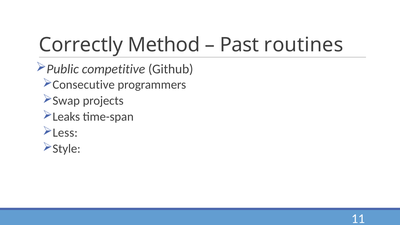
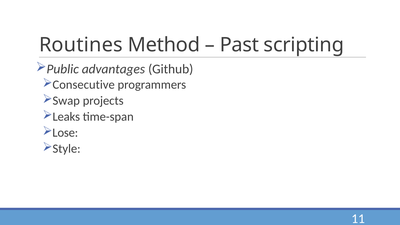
Correctly: Correctly -> Routines (81, 45)
routines: routines -> scripting (304, 45)
competitive: competitive -> advantages (113, 69)
Less: Less -> Lose (65, 133)
